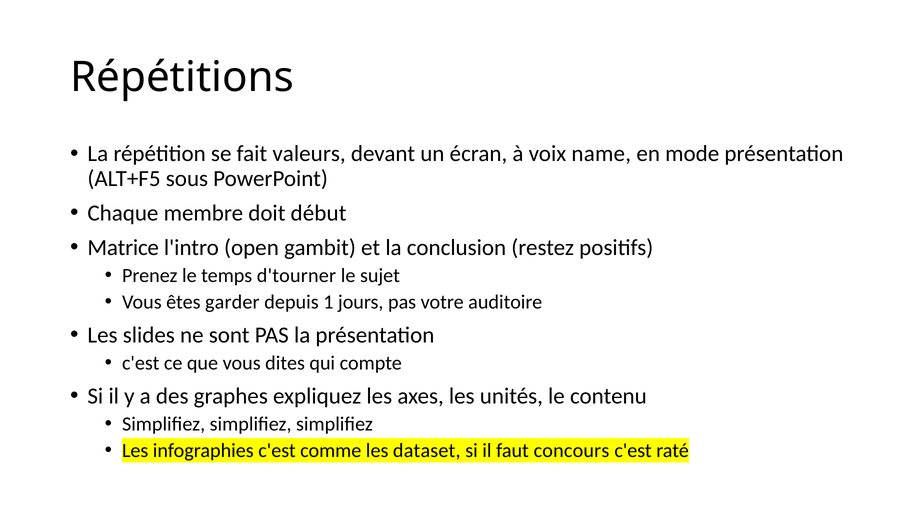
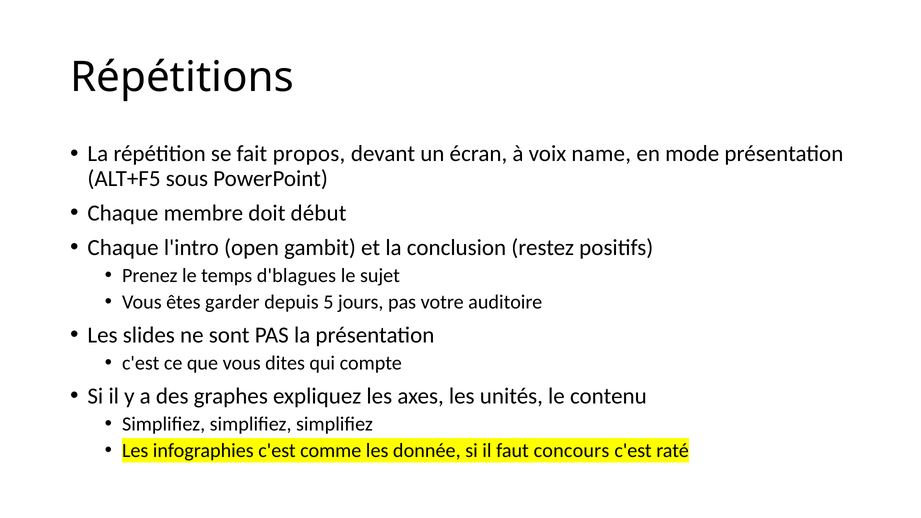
valeurs: valeurs -> propos (309, 154)
Matrice: Matrice -> Chaque (123, 247)
d'tourner: d'tourner -> d'blagues (296, 276)
1: 1 -> 5 (328, 302)
dataset: dataset -> donnée (427, 451)
